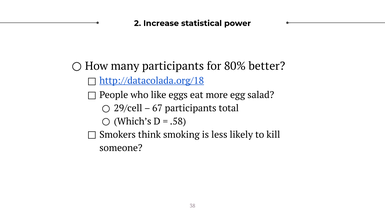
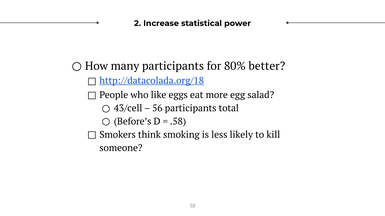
29/cell: 29/cell -> 43/cell (128, 109)
67: 67 -> 56 (157, 109)
Which’s: Which’s -> Before’s (133, 122)
